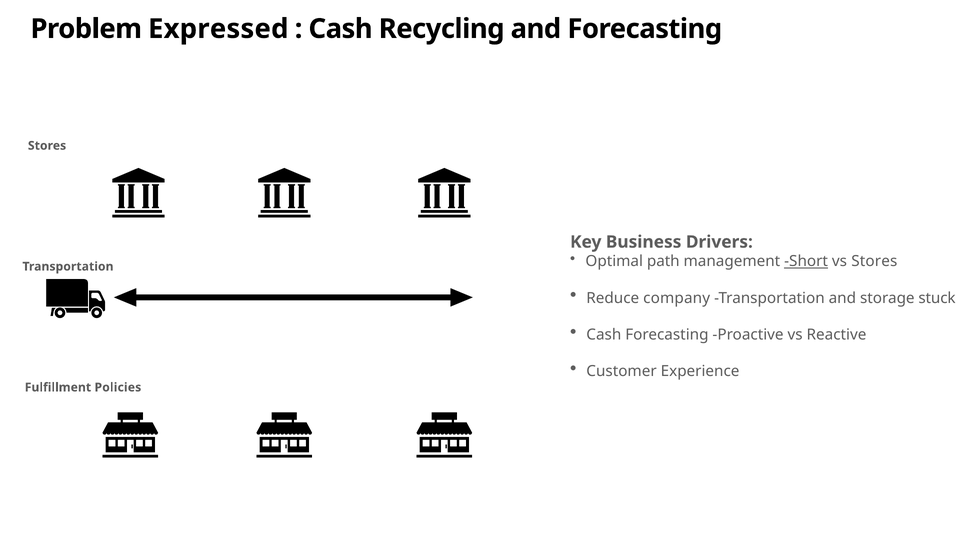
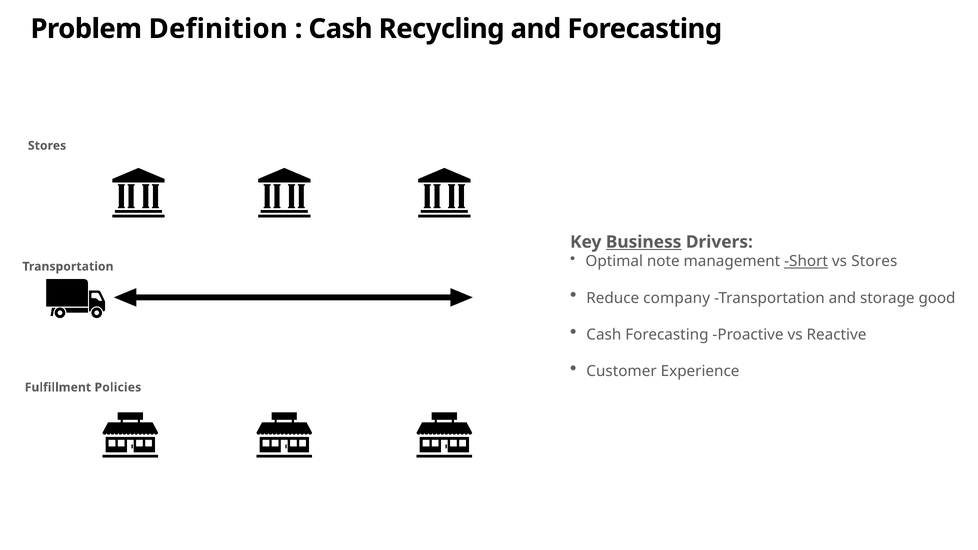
Expressed: Expressed -> Definition (218, 29)
Business underline: none -> present (644, 242)
path: path -> note (663, 261)
stuck: stuck -> good (937, 298)
